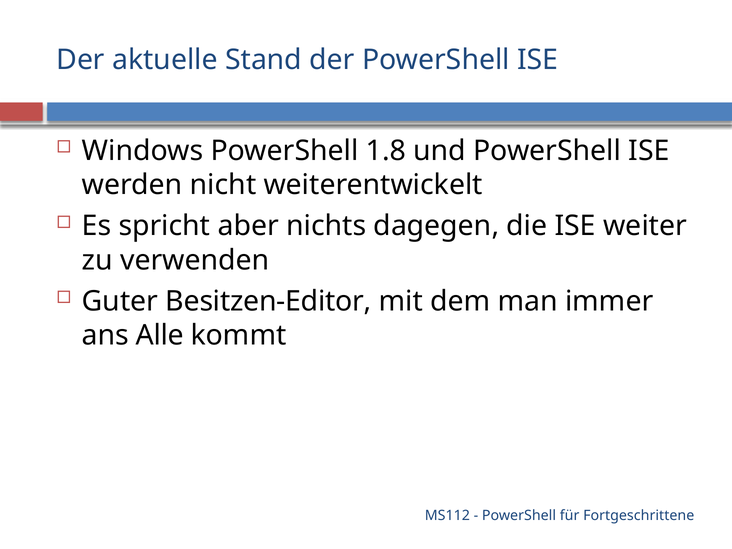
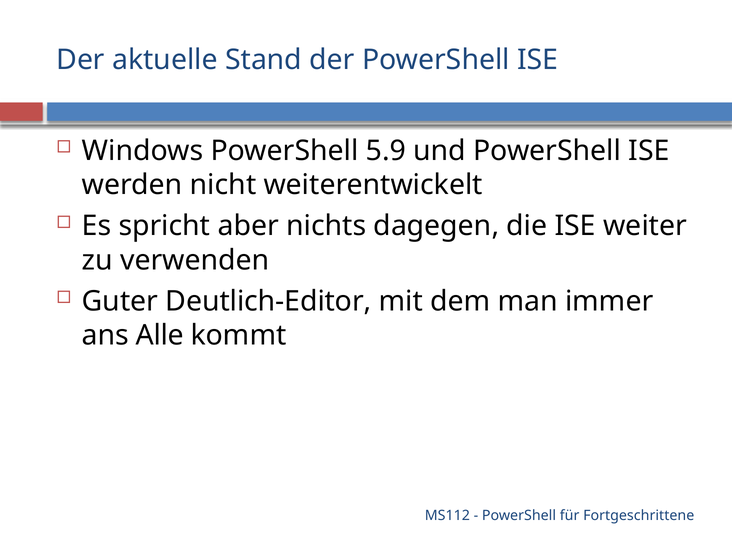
1.8: 1.8 -> 5.9 (386, 151)
Besitzen-Editor: Besitzen-Editor -> Deutlich-Editor (268, 301)
